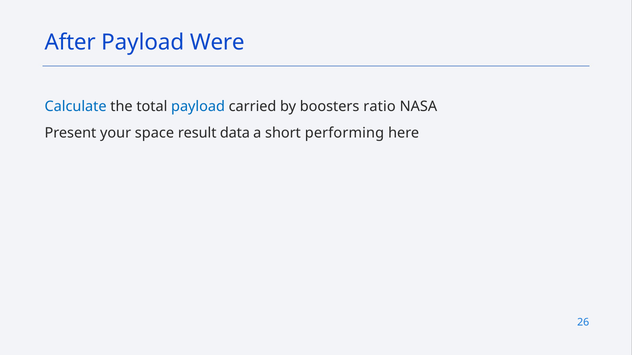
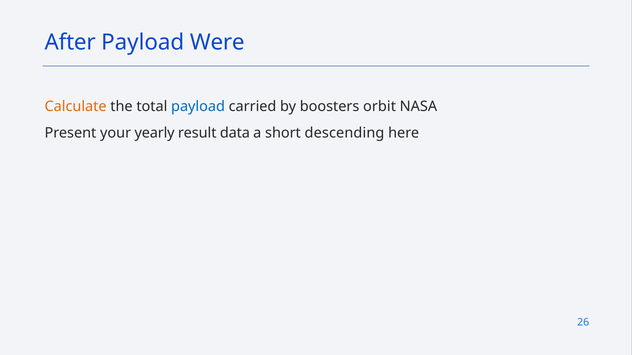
Calculate colour: blue -> orange (76, 107)
ratio: ratio -> orbit (380, 107)
space: space -> yearly (155, 133)
performing: performing -> descending (344, 133)
